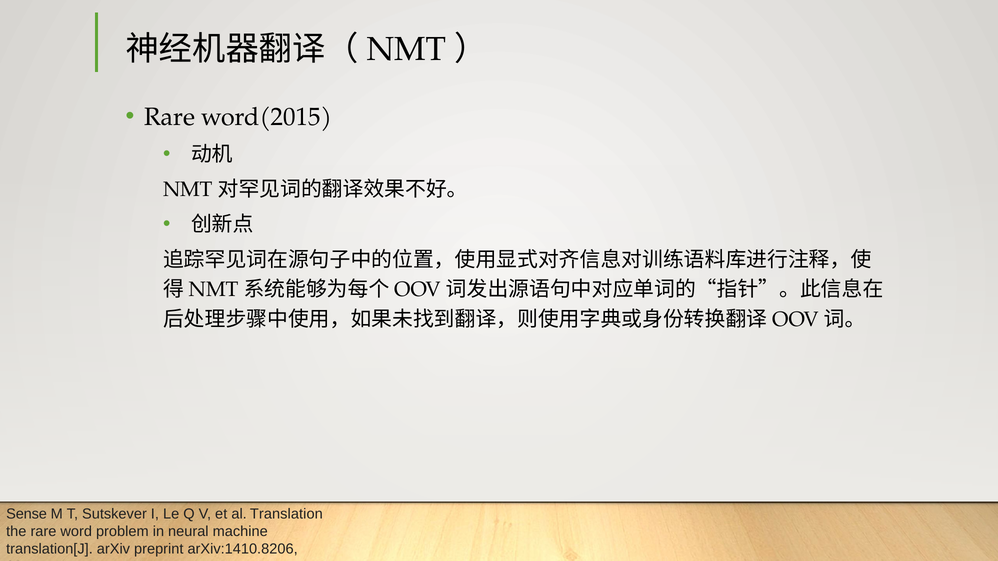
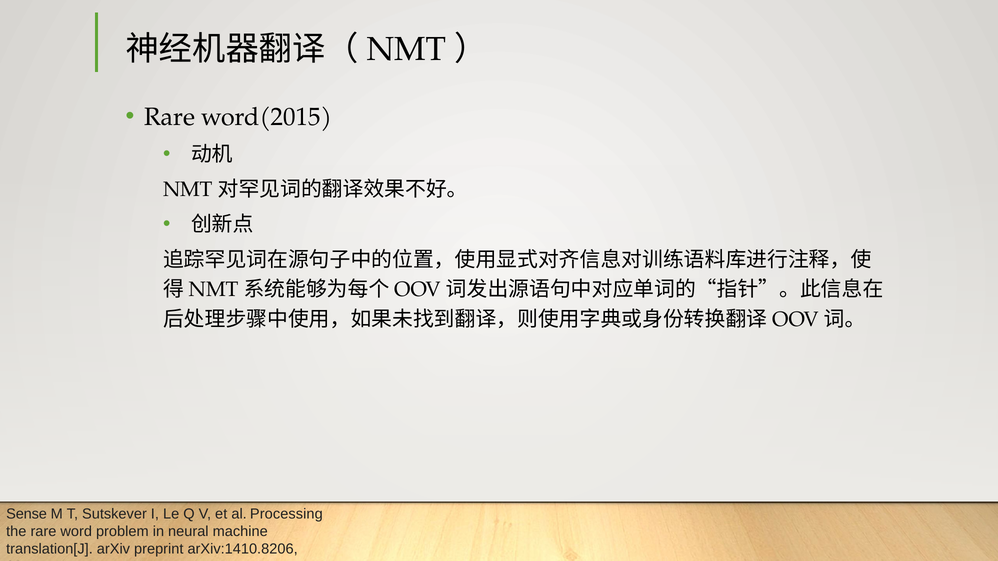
Translation: Translation -> Processing (286, 514)
